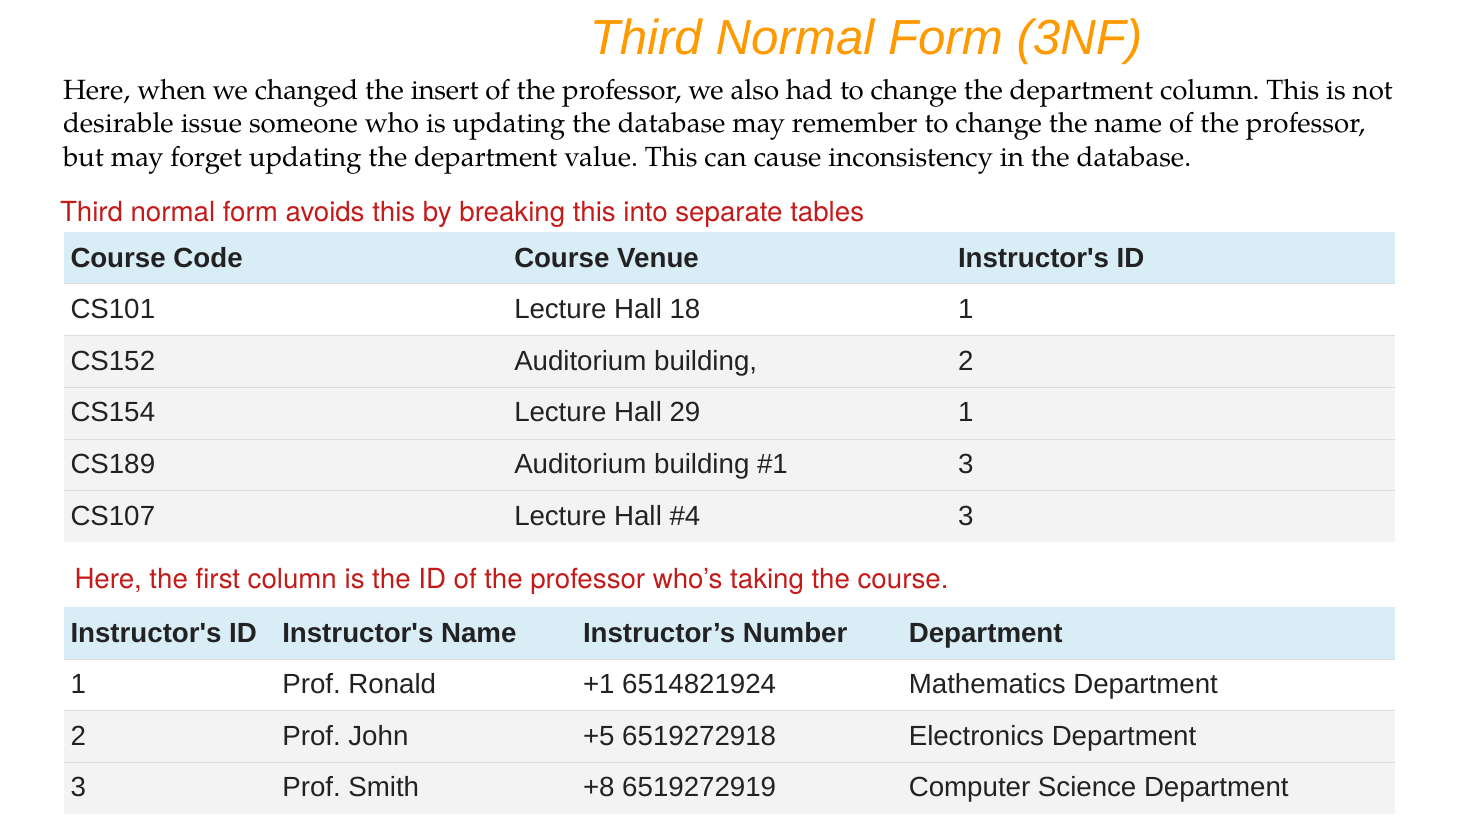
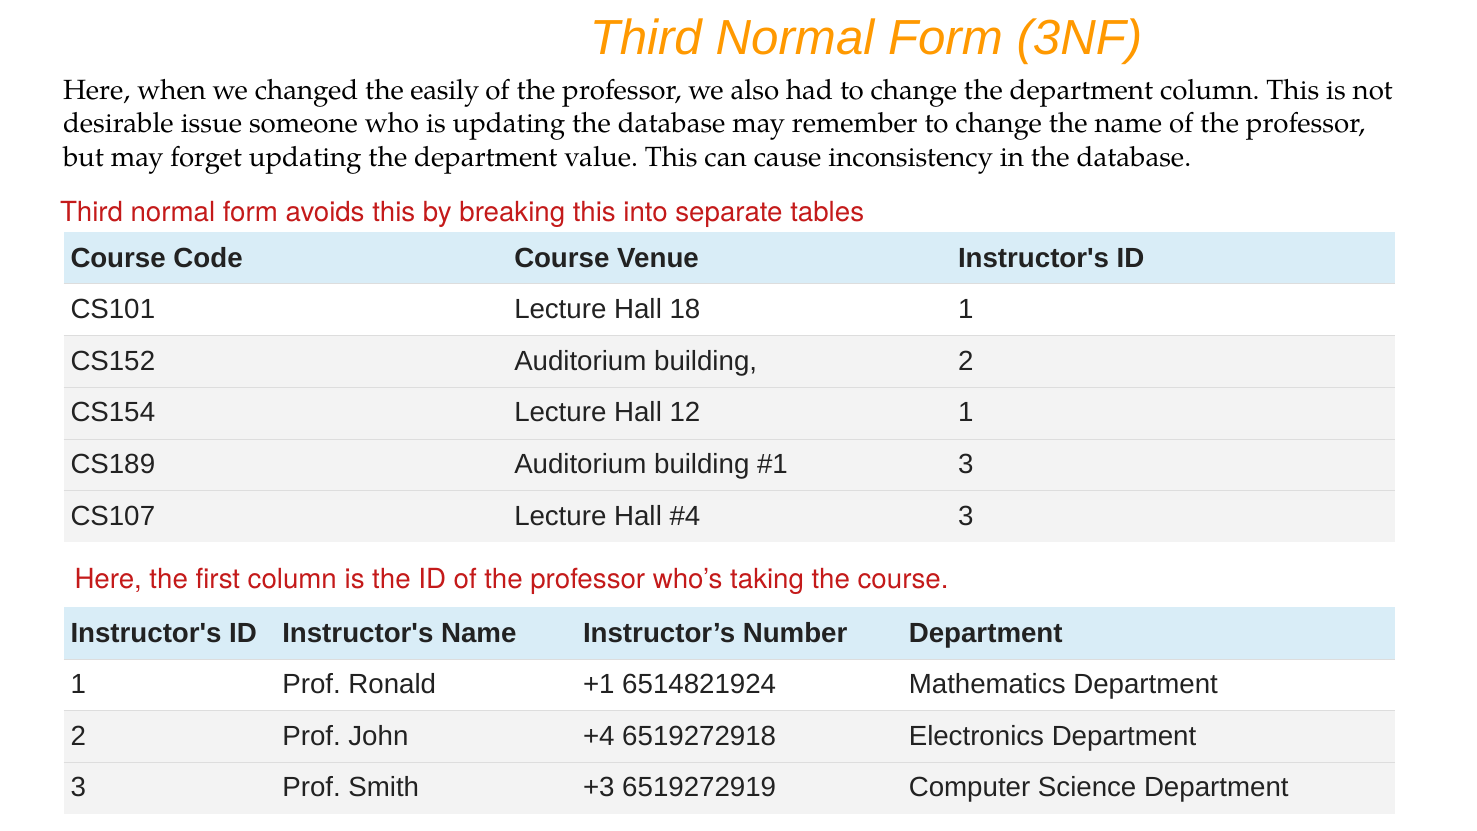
insert: insert -> easily (445, 90)
29: 29 -> 12 (685, 412)
+5: +5 -> +4 (599, 736)
+8: +8 -> +3 (599, 788)
